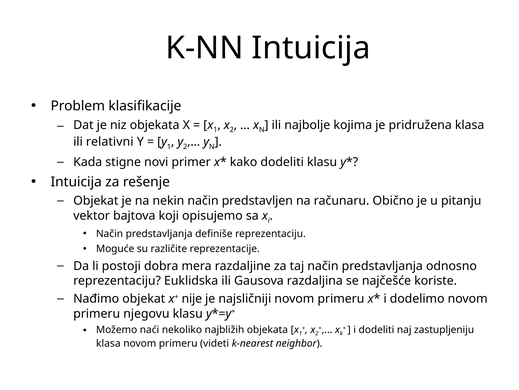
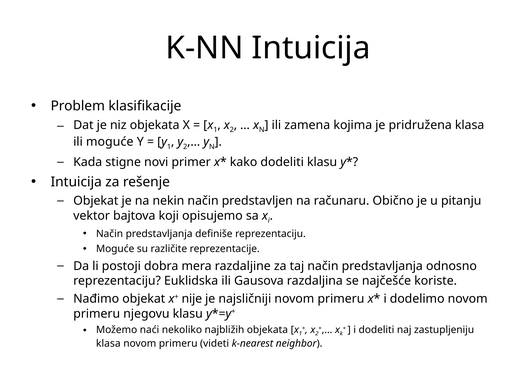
najbolje: najbolje -> zamena (307, 125)
ili relativni: relativni -> moguće (110, 142)
